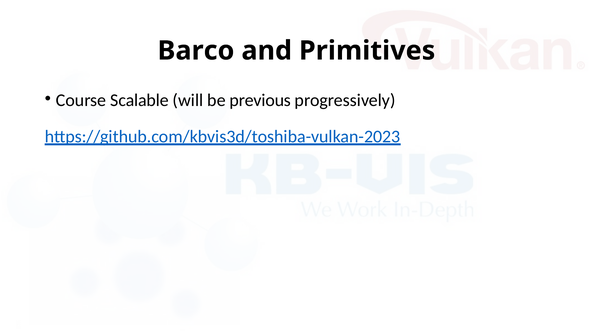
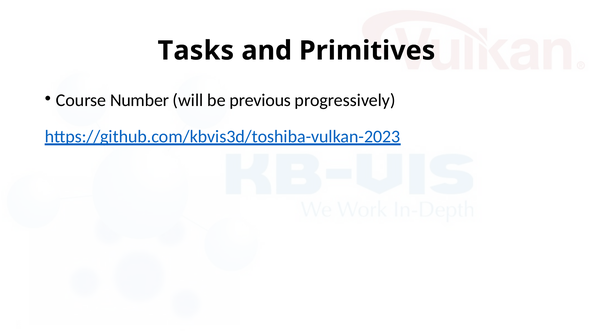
Barco: Barco -> Tasks (196, 51)
Scalable: Scalable -> Number (140, 100)
